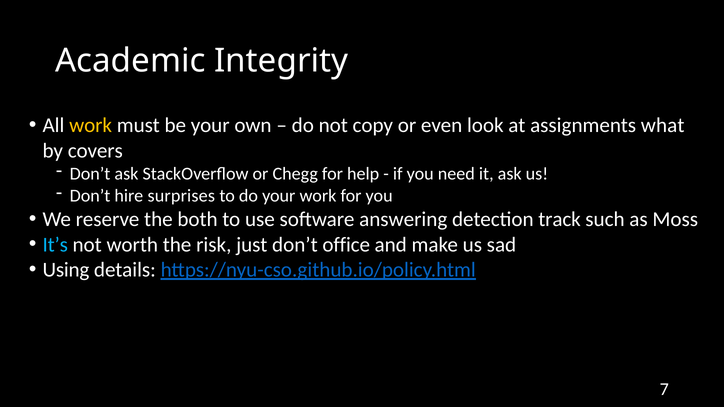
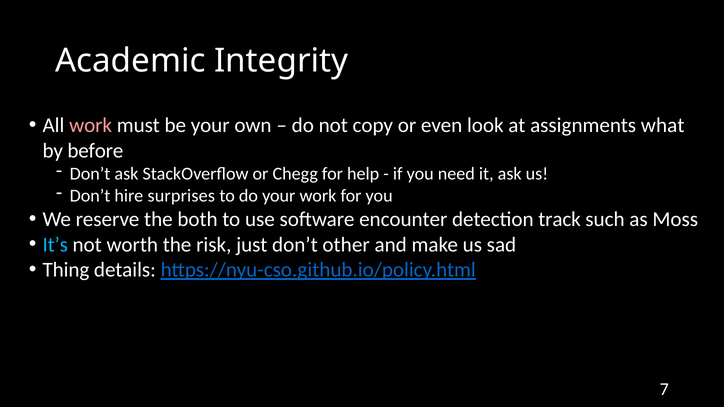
work colour: yellow -> pink (91, 125)
covers: covers -> before (95, 151)
answering: answering -> encounter (403, 219)
office: office -> other (346, 245)
Using: Using -> Thing (66, 270)
